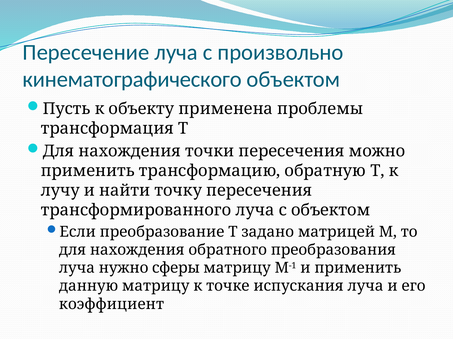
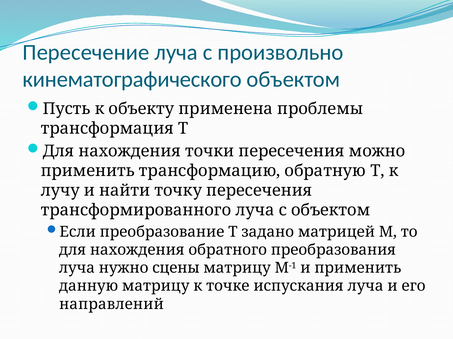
сферы: сферы -> сцены (176, 268)
коэффициент: коэффициент -> направлений (111, 305)
